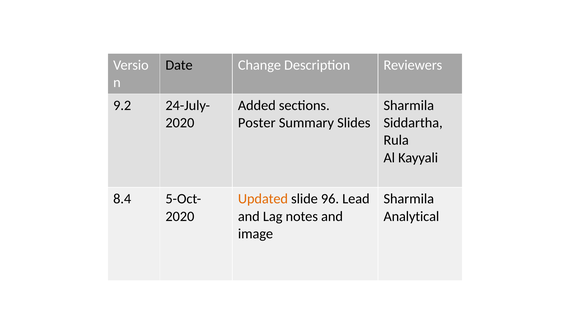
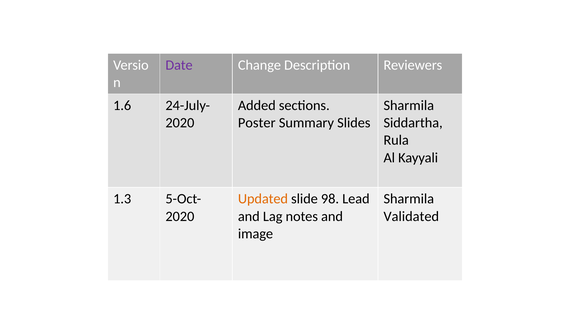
Date colour: black -> purple (179, 65)
9.2: 9.2 -> 1.6 (122, 105)
8.4: 8.4 -> 1.3 (122, 199)
96: 96 -> 98 (330, 199)
Analytical: Analytical -> Validated (411, 216)
